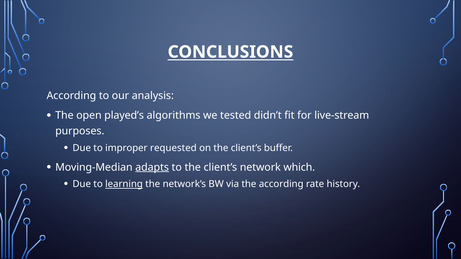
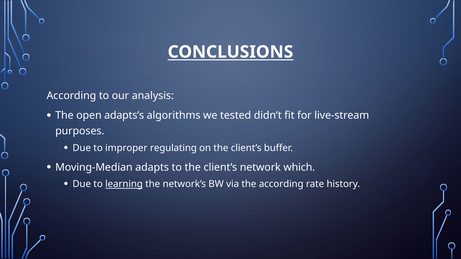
played’s: played’s -> adapts’s (124, 116)
requested: requested -> regulating (173, 148)
adapts underline: present -> none (152, 167)
